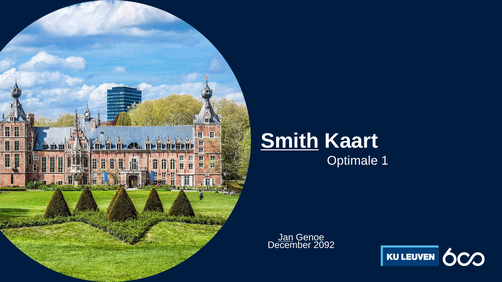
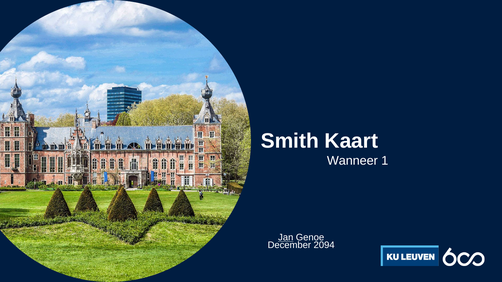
Smith underline: present -> none (290, 141)
Optimale: Optimale -> Wanneer (352, 161)
2092: 2092 -> 2094 (324, 245)
